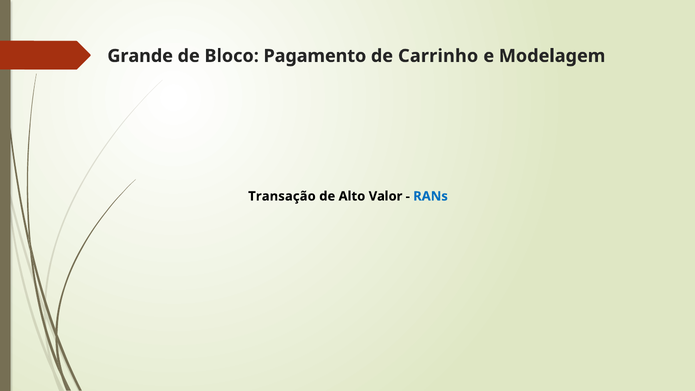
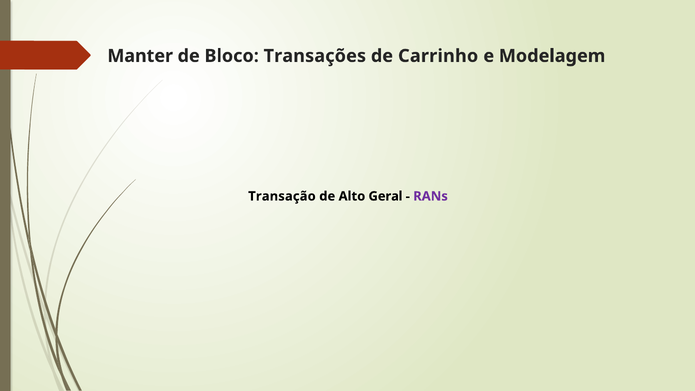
Grande: Grande -> Manter (140, 56)
Pagamento: Pagamento -> Transações (315, 56)
Valor: Valor -> Geral (386, 196)
RANs colour: blue -> purple (430, 196)
